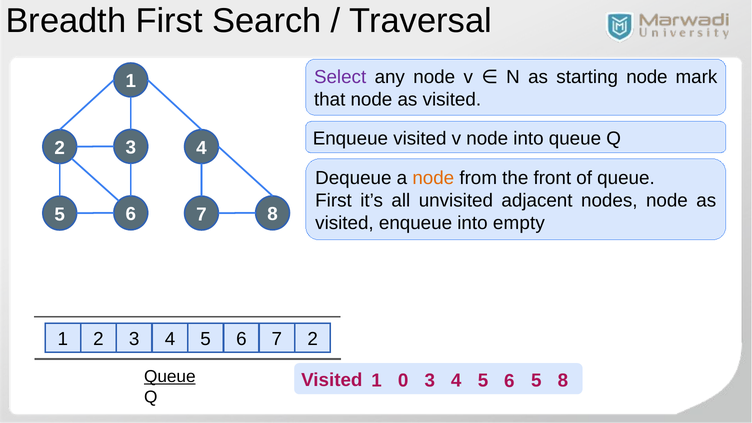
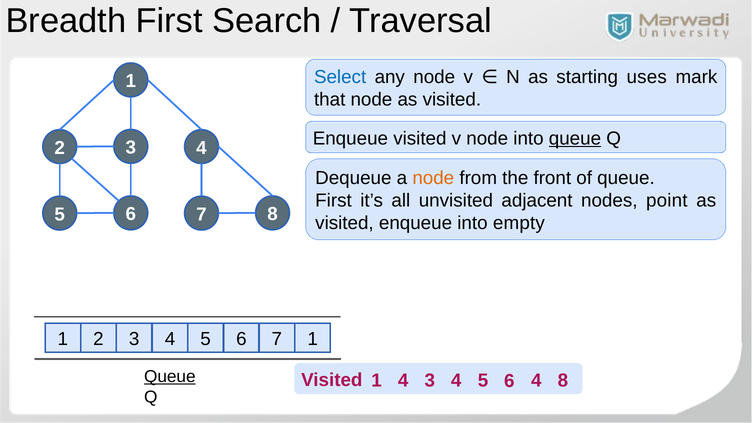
Select colour: purple -> blue (340, 77)
starting node: node -> uses (647, 77)
queue underline: none -> present (575, 138)
nodes node: node -> point (667, 201)
4 2: 2 -> 1 (313, 339)
0: 0 -> 4 (403, 380)
4 5: 5 -> 4 (536, 380)
